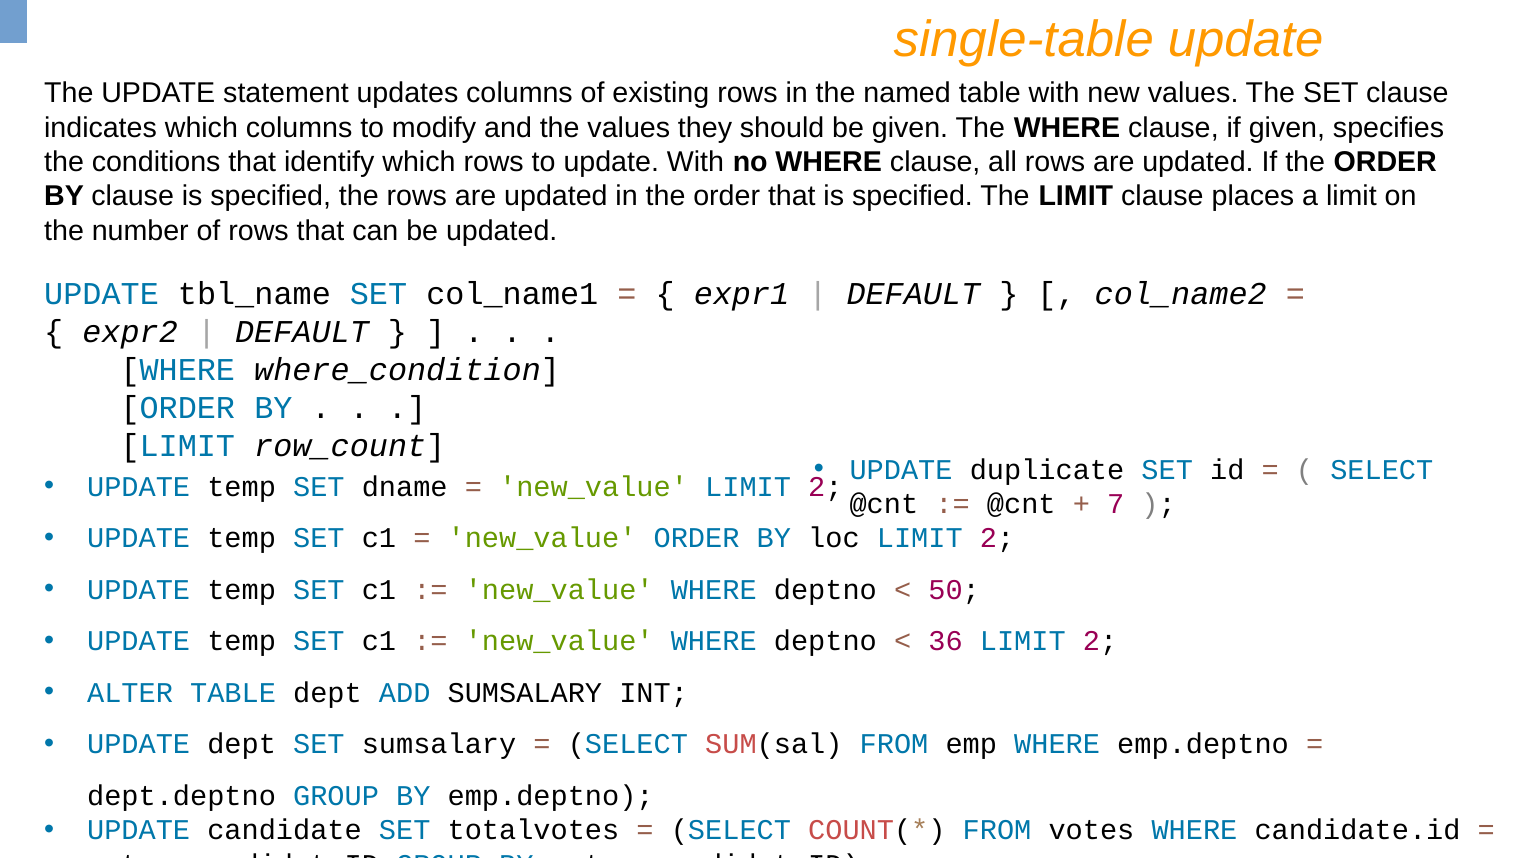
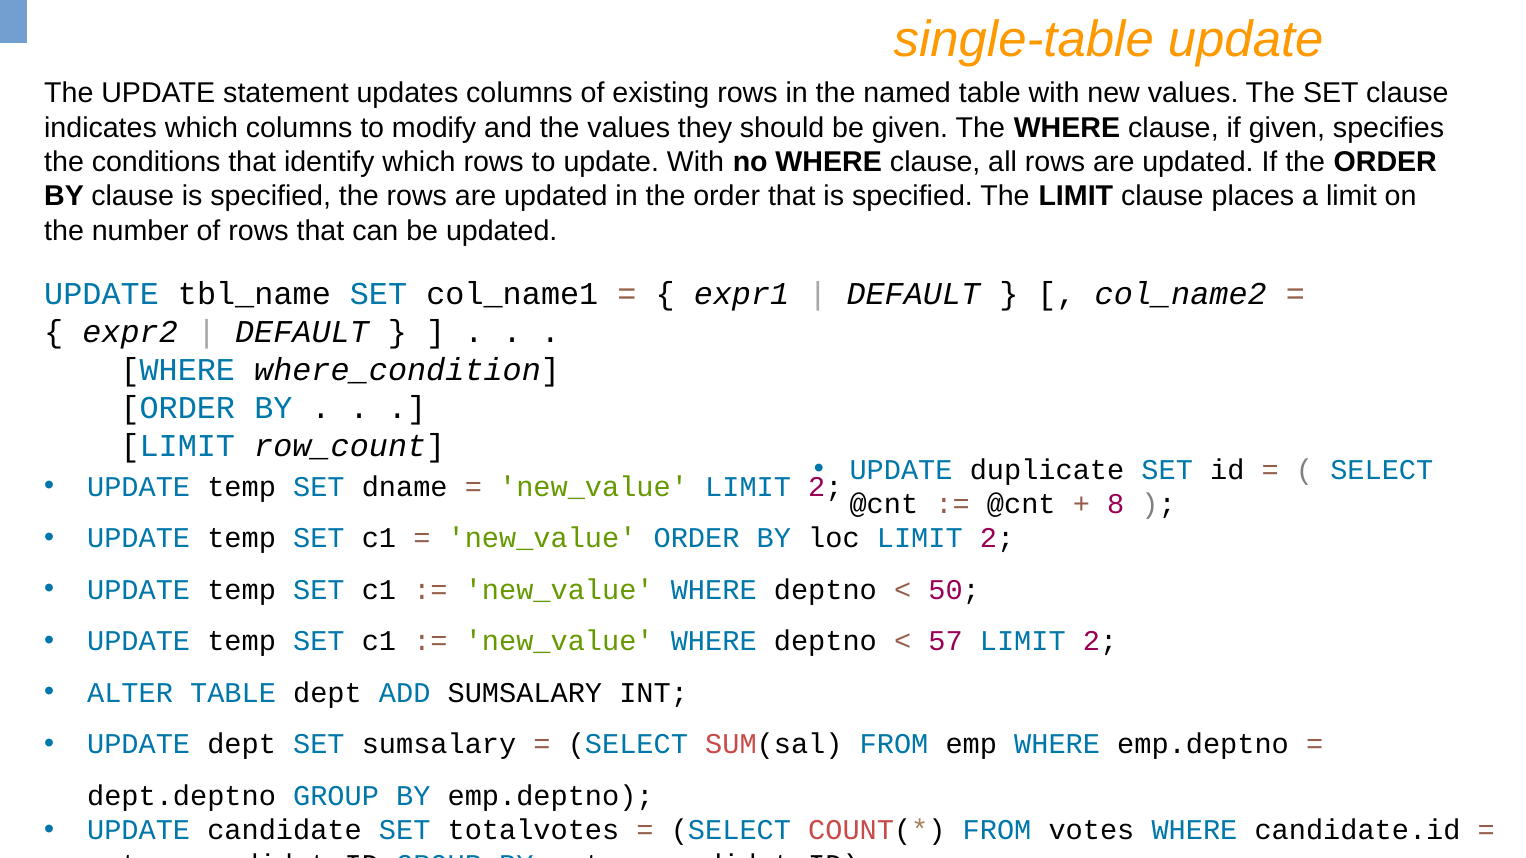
7: 7 -> 8 (1116, 504)
36: 36 -> 57 (946, 642)
